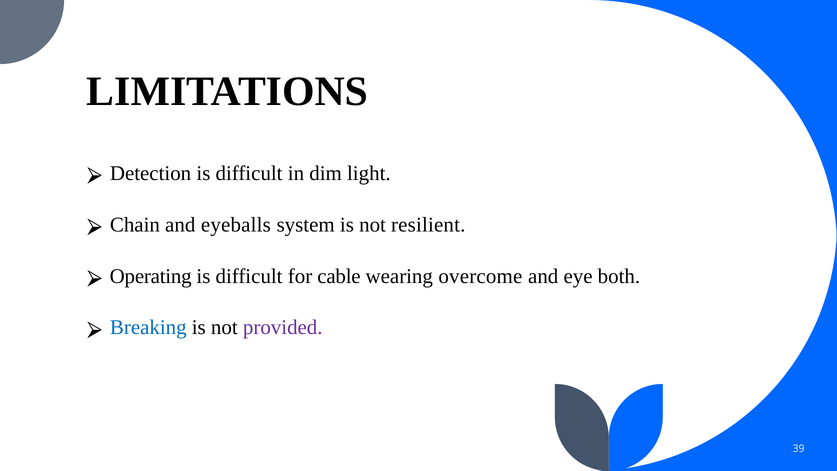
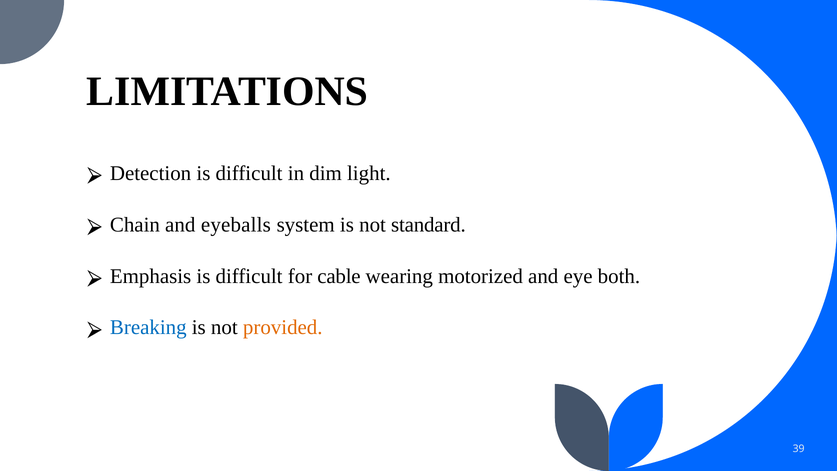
resilient: resilient -> standard (428, 225)
Operating: Operating -> Emphasis (151, 276)
overcome: overcome -> motorized (481, 276)
provided colour: purple -> orange (283, 327)
